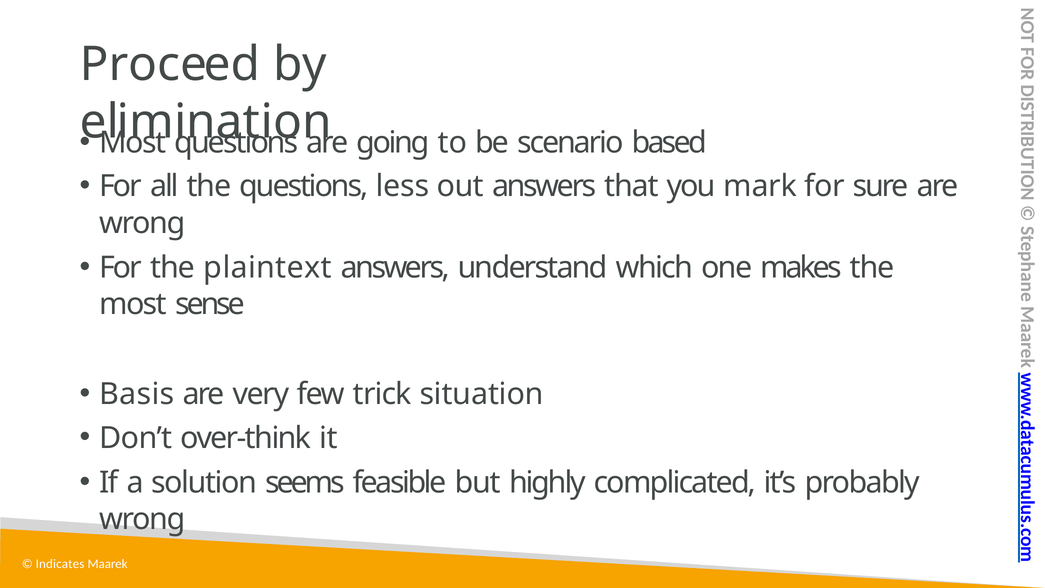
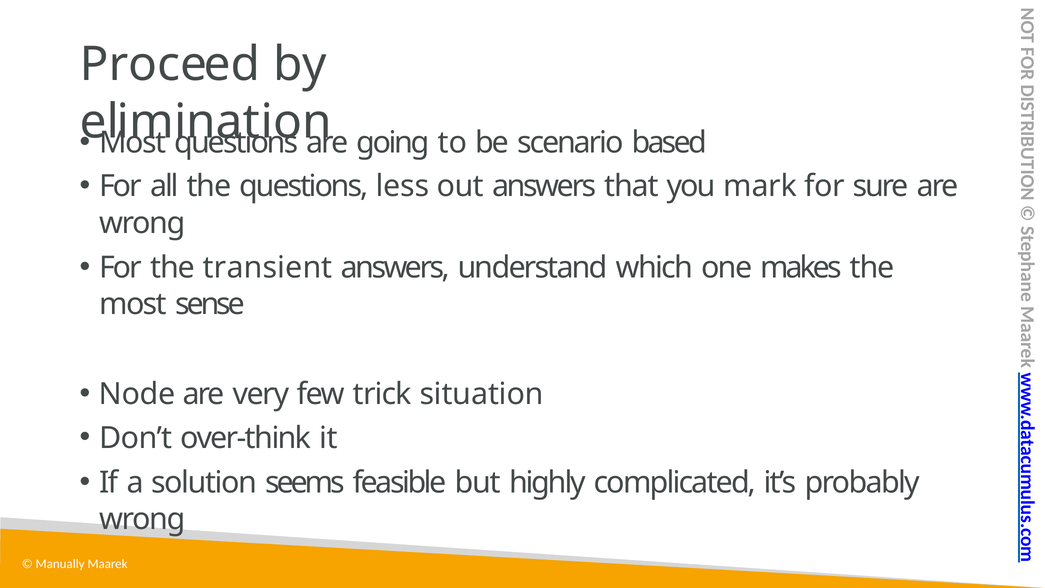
plaintext: plaintext -> transient (268, 268)
Basis: Basis -> Node (137, 394)
Indicates: Indicates -> Manually (60, 564)
